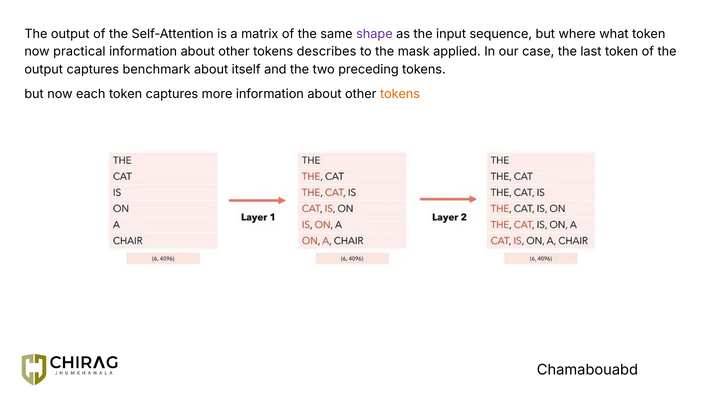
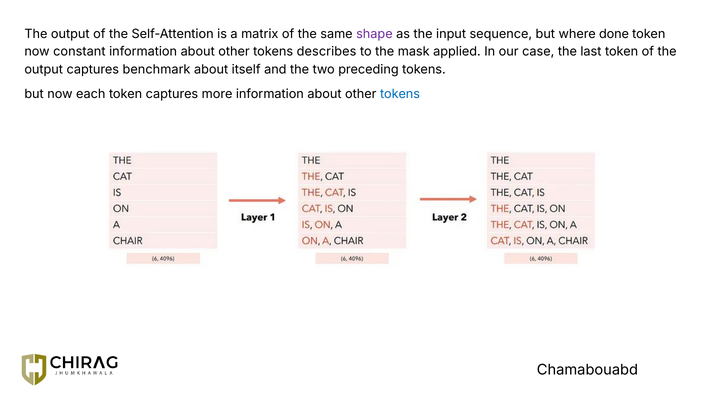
what: what -> done (614, 34)
practical: practical -> constant (79, 52)
tokens colour: orange -> blue (400, 94)
